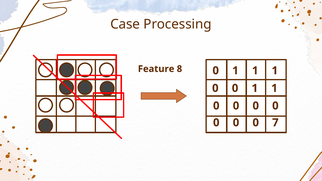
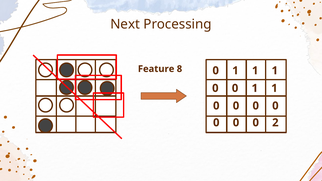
Case: Case -> Next (125, 24)
7: 7 -> 2 (275, 123)
